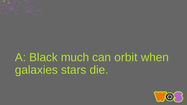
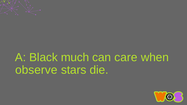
orbit: orbit -> care (126, 57)
galaxies: galaxies -> observe (36, 70)
